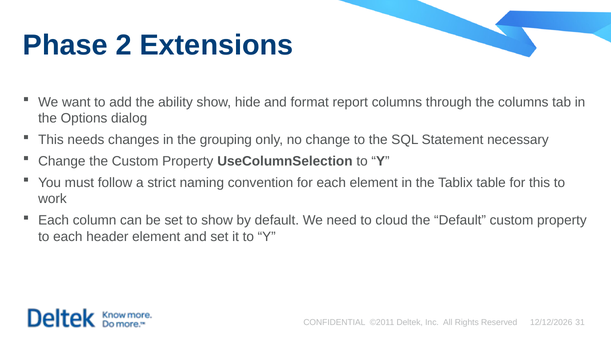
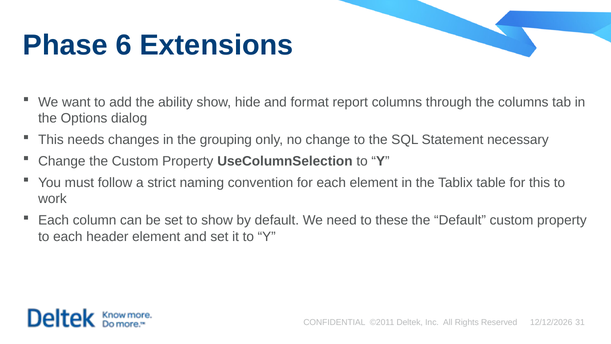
2: 2 -> 6 (124, 45)
cloud: cloud -> these (392, 220)
